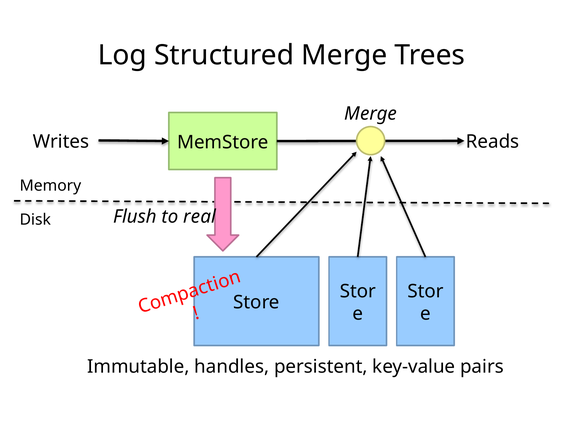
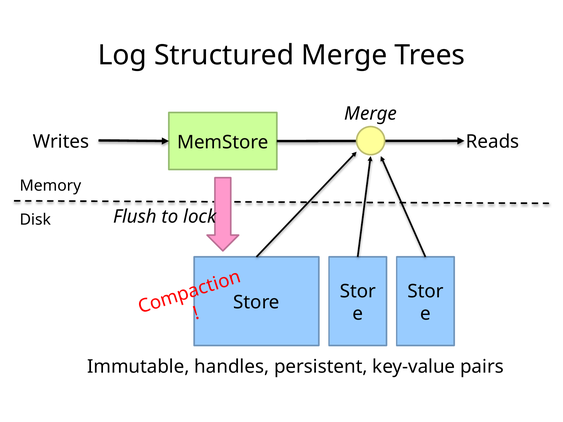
real: real -> lock (200, 217)
